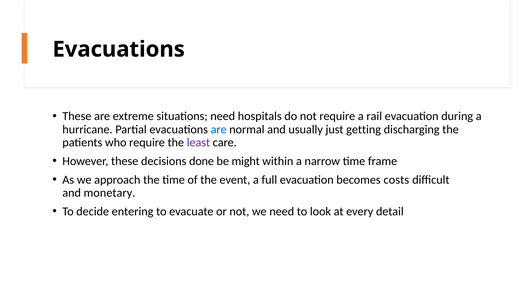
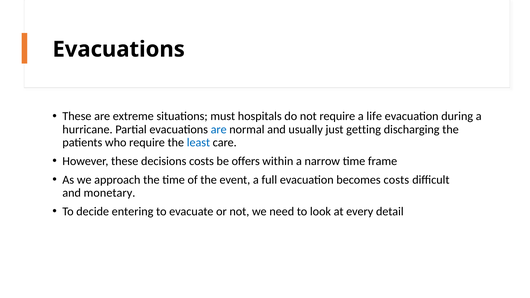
situations need: need -> must (223, 116)
rail: rail -> life (374, 116)
least colour: purple -> blue (198, 143)
decisions done: done -> costs (202, 161)
might: might -> offers (246, 161)
